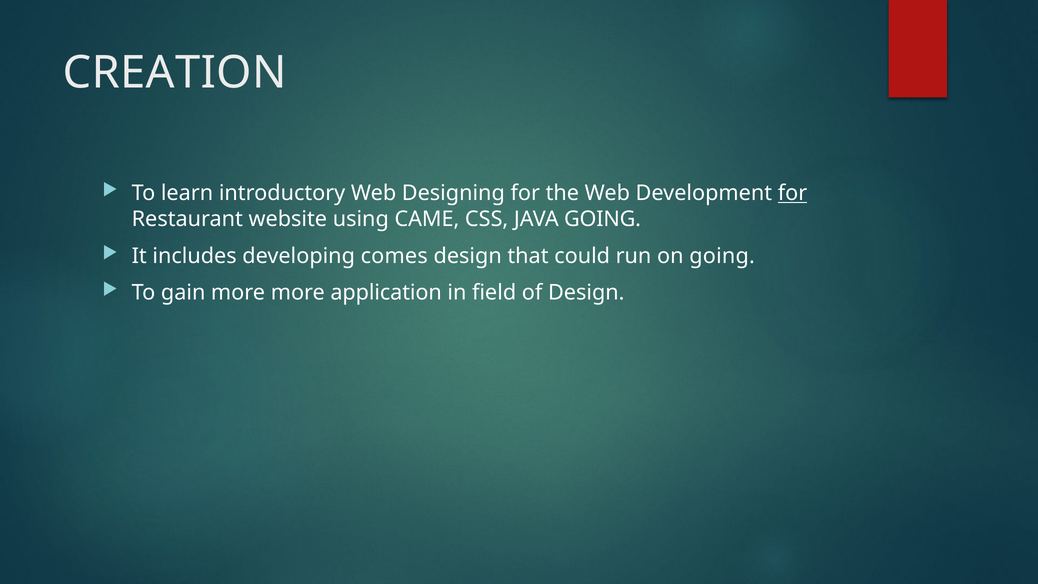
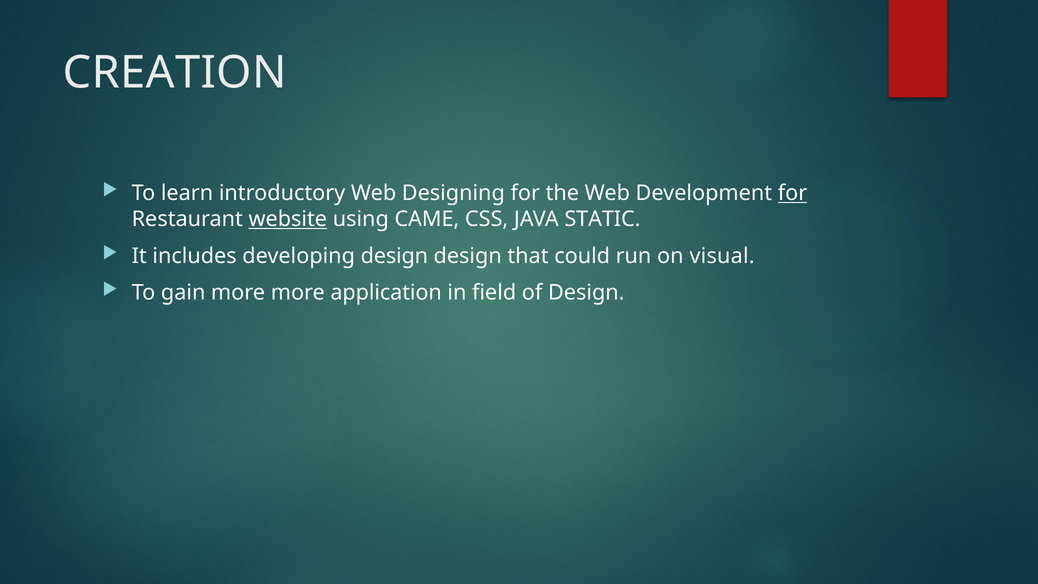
website underline: none -> present (288, 219)
JAVA GOING: GOING -> STATIC (602, 219)
developing comes: comes -> design (394, 256)
on going: going -> visual (722, 256)
